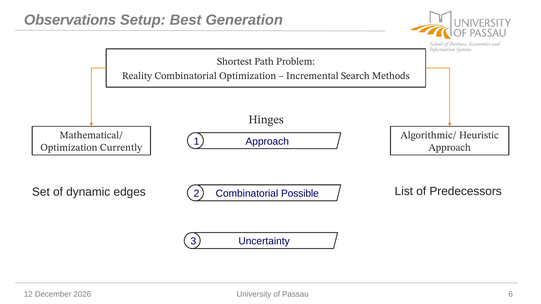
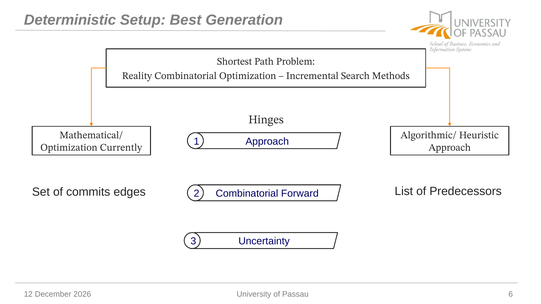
Observations: Observations -> Deterministic (70, 20)
dynamic: dynamic -> commits (88, 192)
Possible: Possible -> Forward (300, 194)
